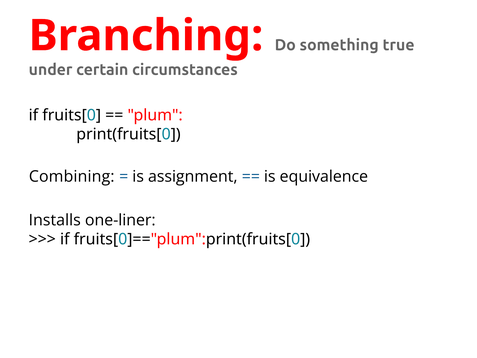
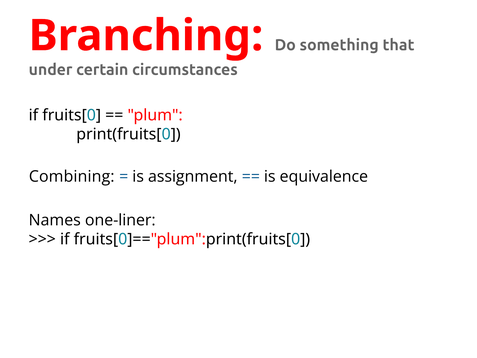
true: true -> that (398, 45)
Installs: Installs -> Names (55, 220)
